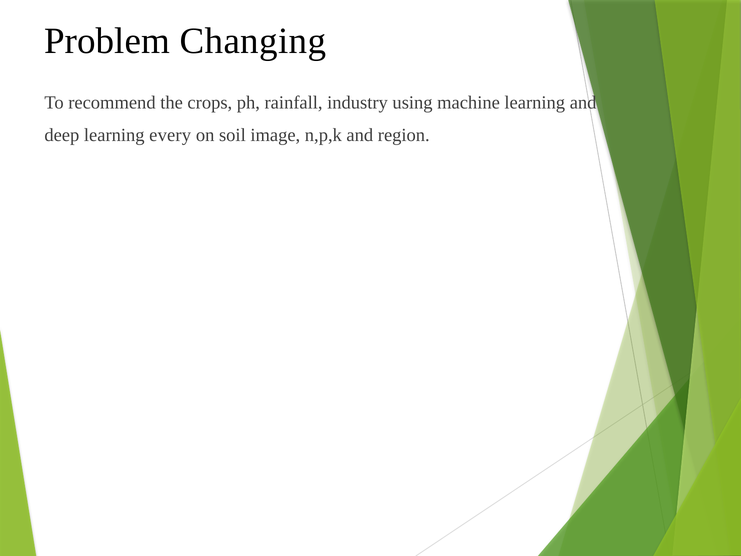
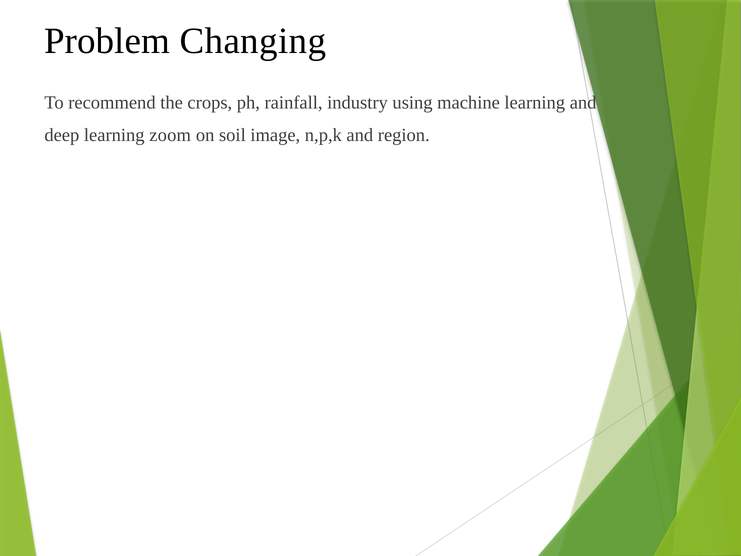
every: every -> zoom (170, 135)
